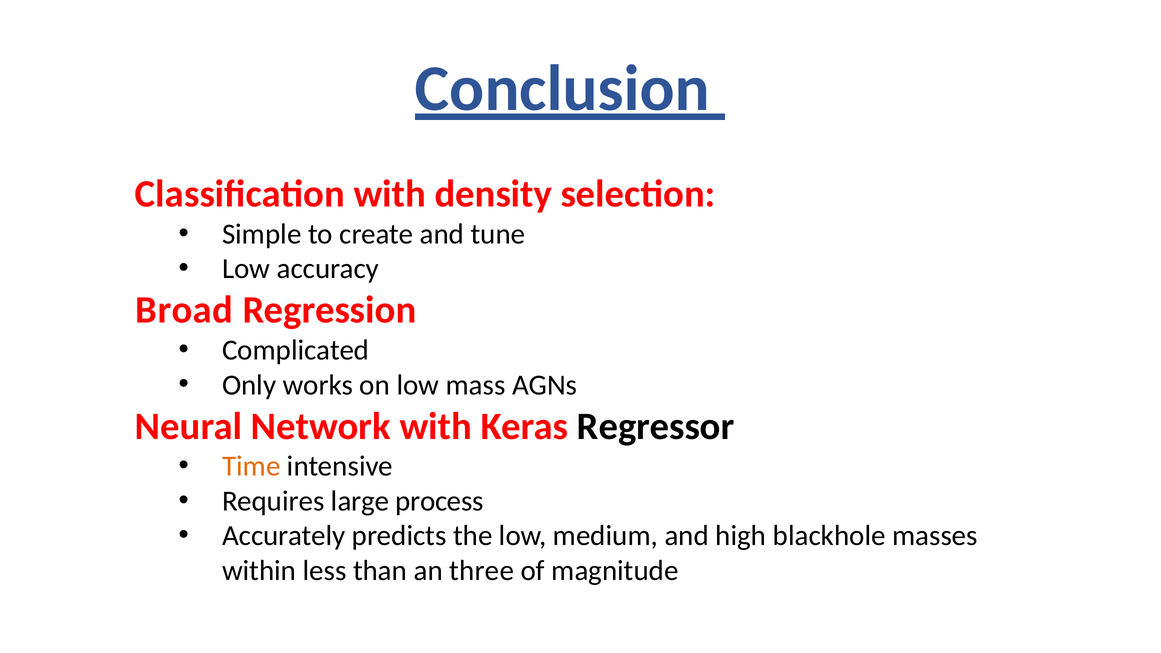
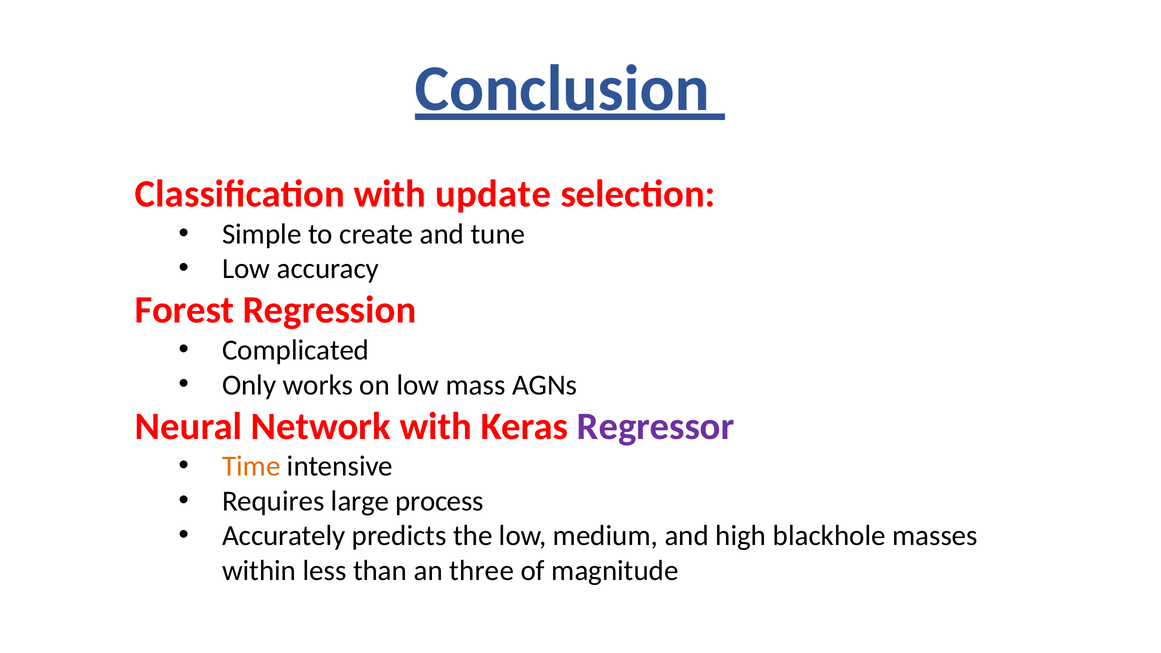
density: density -> update (493, 194)
Broad: Broad -> Forest (185, 310)
Regressor colour: black -> purple (656, 426)
